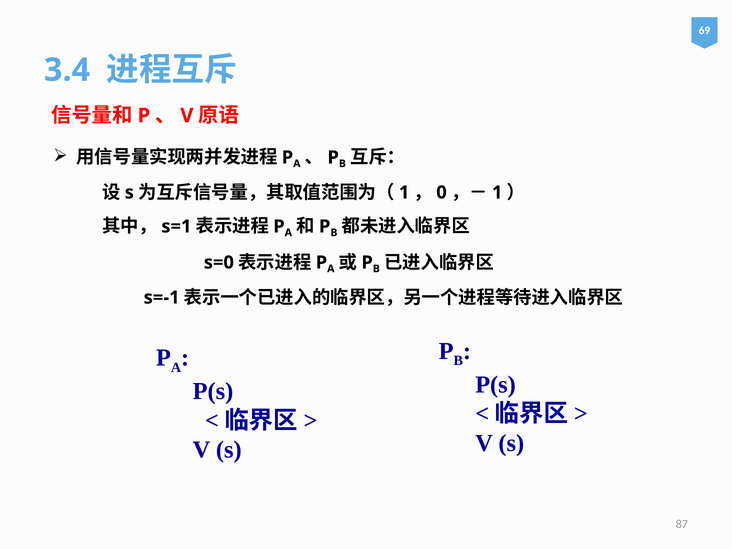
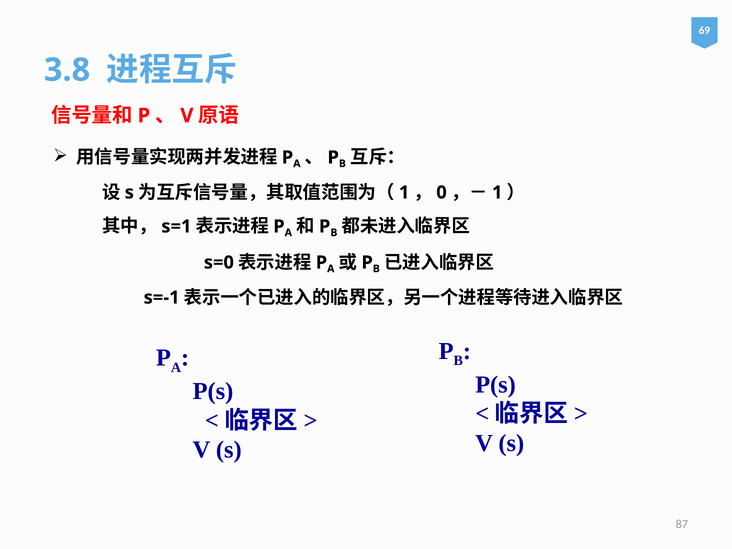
3.4: 3.4 -> 3.8 (67, 70)
